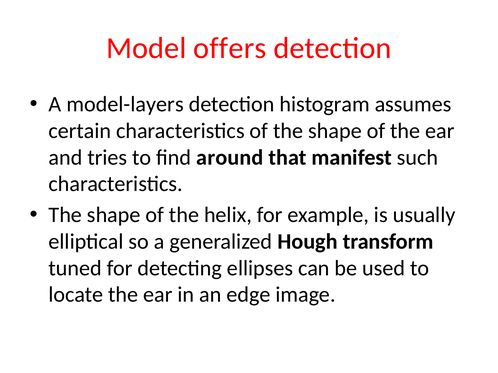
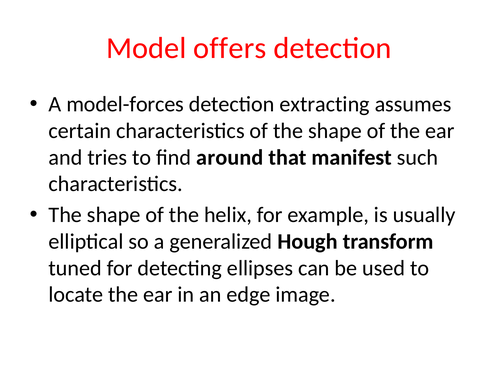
model-layers: model-layers -> model-forces (125, 104)
histogram: histogram -> extracting (325, 104)
